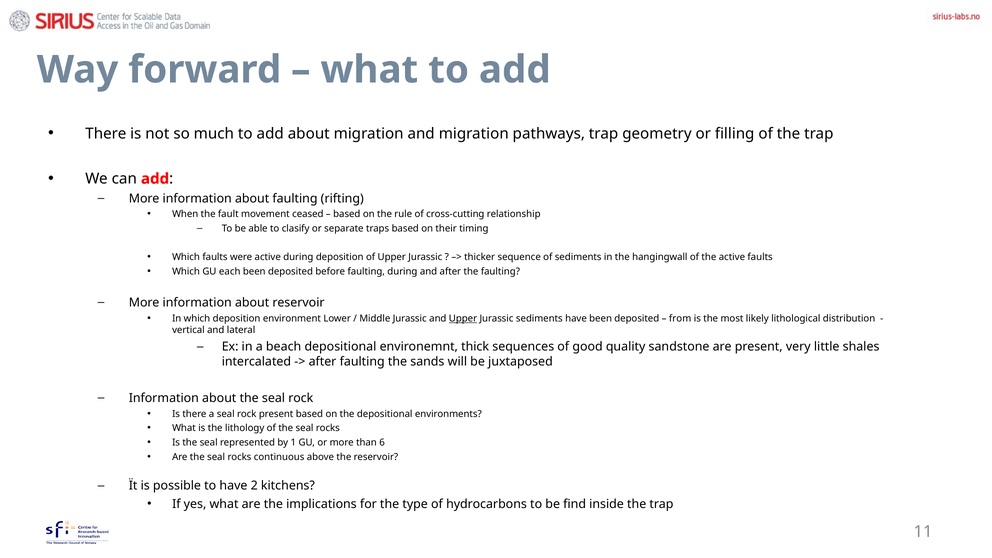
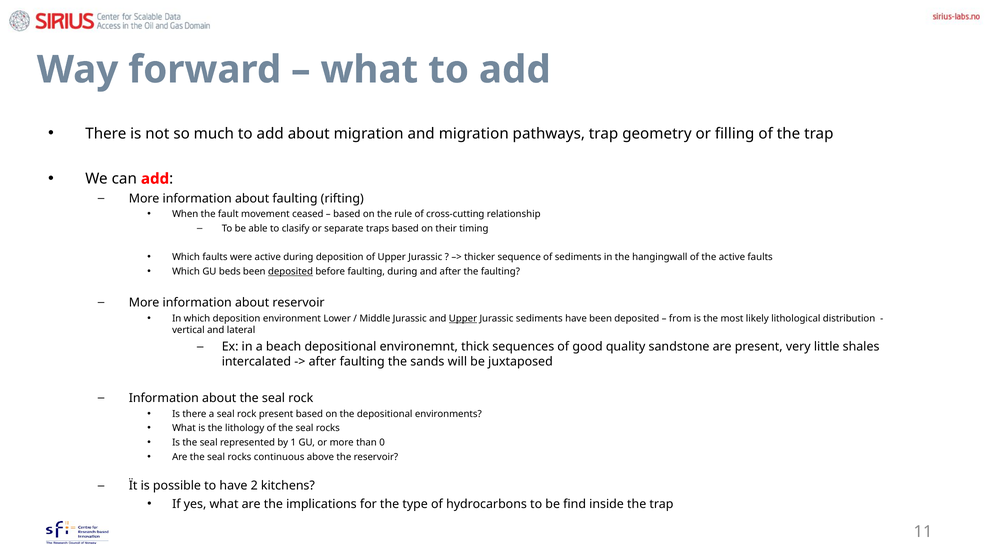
each: each -> beds (230, 272)
deposited underline: none -> present (290, 272)
6: 6 -> 0 (382, 443)
